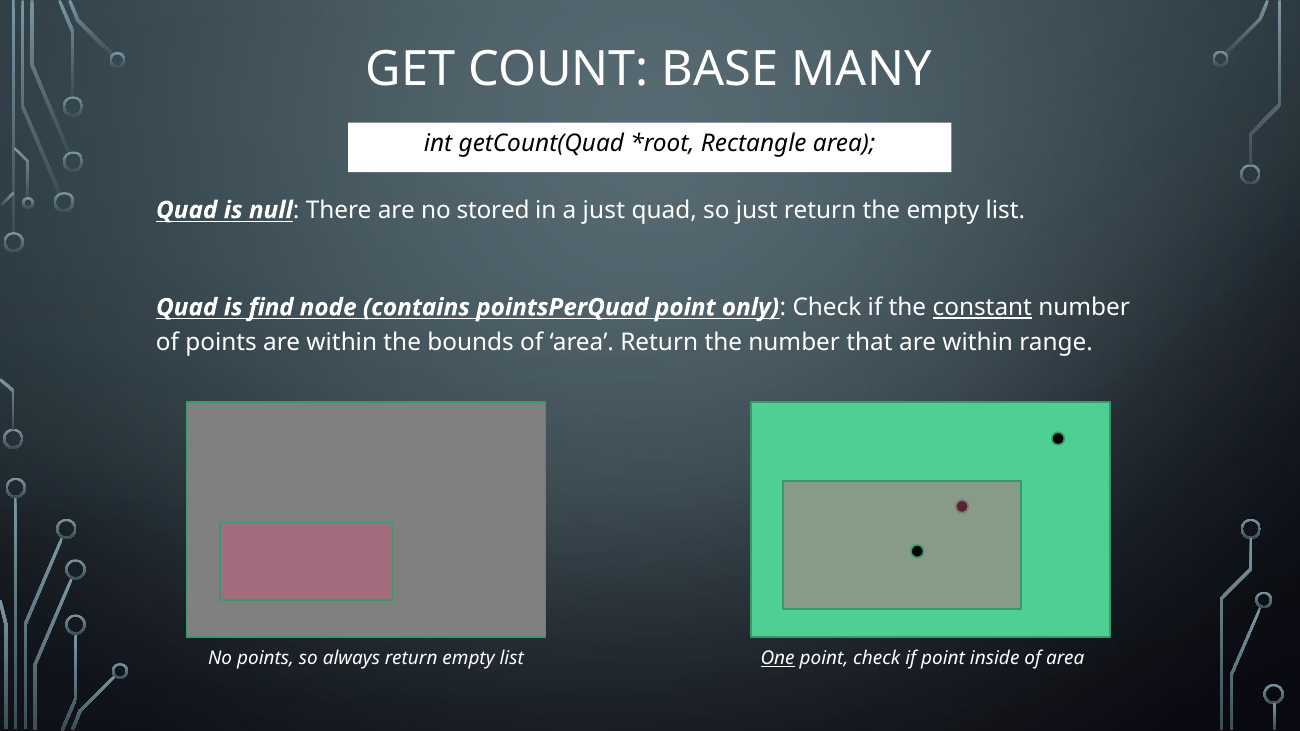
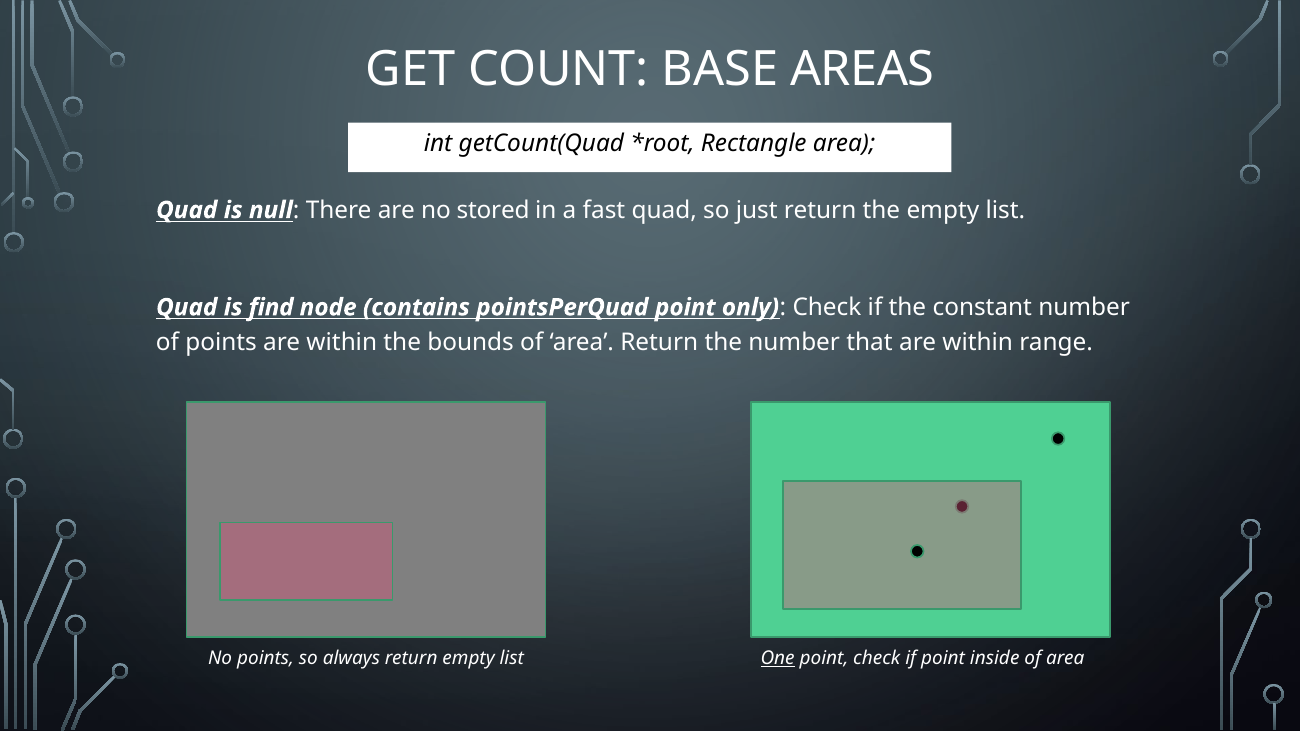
MANY: MANY -> AREAS (862, 70)
a just: just -> fast (604, 210)
constant underline: present -> none (982, 307)
